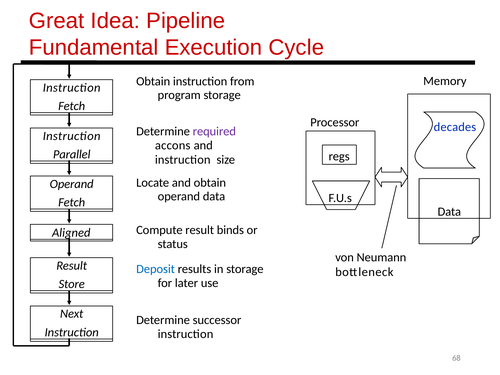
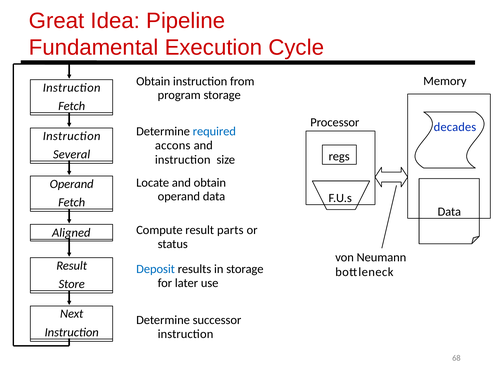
required colour: purple -> blue (214, 131)
Parallel: Parallel -> Several (72, 154)
binds: binds -> parts (230, 230)
